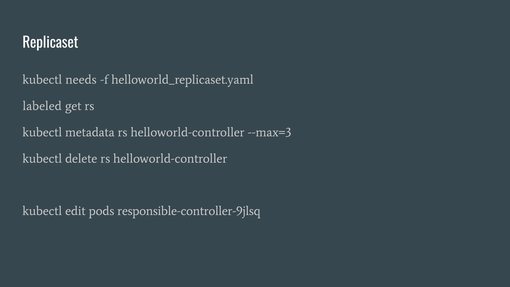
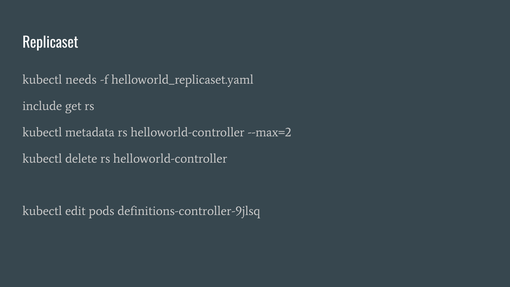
labeled: labeled -> include (42, 106)
--max=3: --max=3 -> --max=2 (270, 132)
responsible-controller-9jlsq: responsible-controller-9jlsq -> definitions-controller-9jlsq (189, 211)
